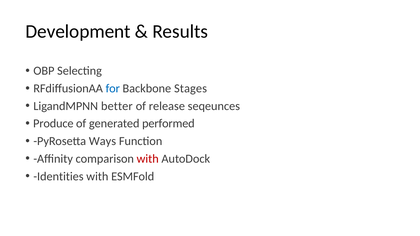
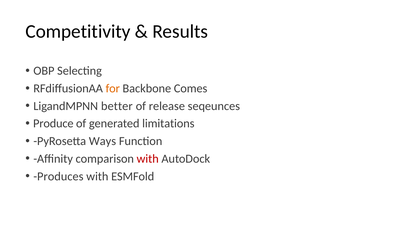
Development: Development -> Competitivity (78, 32)
for colour: blue -> orange (113, 89)
Stages: Stages -> Comes (191, 89)
performed: performed -> limitations (168, 124)
Identities: Identities -> Produces (58, 176)
